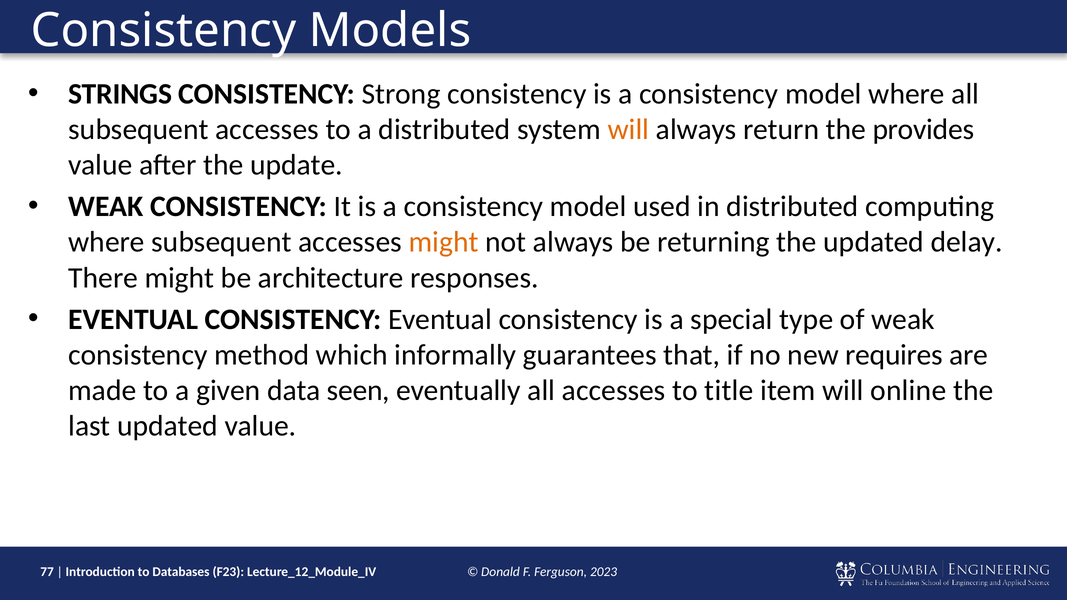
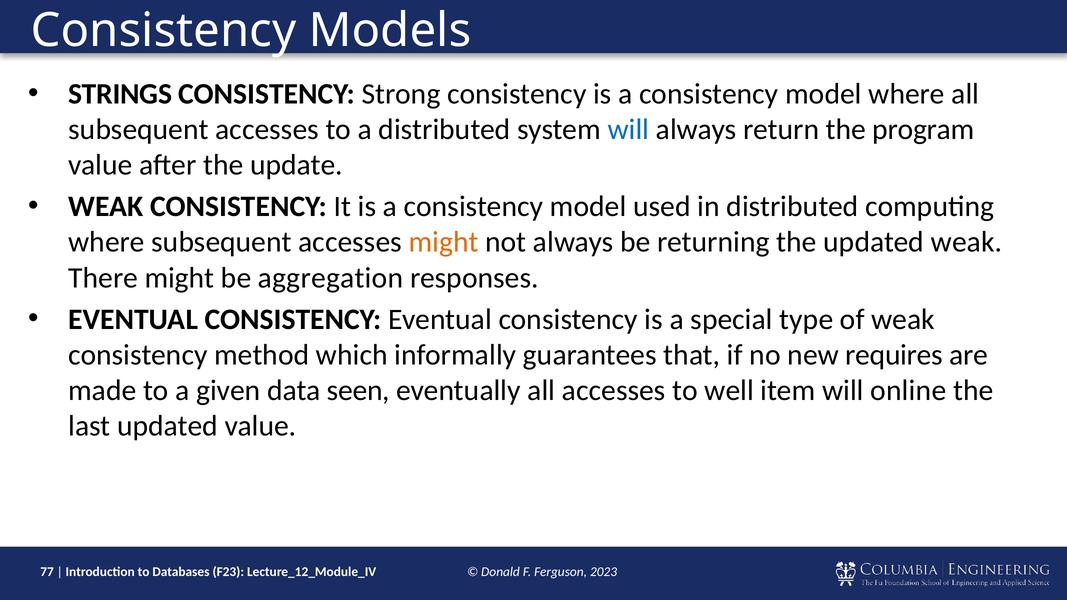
will colour: orange -> blue (628, 130)
provides: provides -> program (923, 130)
updated delay: delay -> weak (967, 242)
architecture: architecture -> aggregation (331, 278)
title: title -> well (729, 391)
